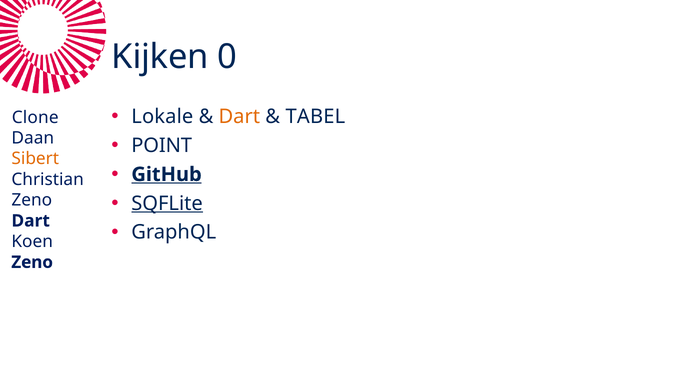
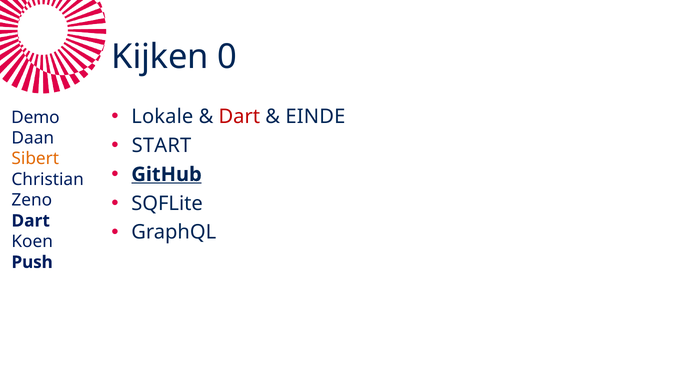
Dart colour: orange -> red (239, 117)
TABEL: TABEL -> EINDE (315, 117)
Clone: Clone -> Demo (35, 117)
POINT: POINT -> START (161, 146)
SQFLite underline: present -> none (167, 203)
Zeno: Zeno -> Push (32, 262)
